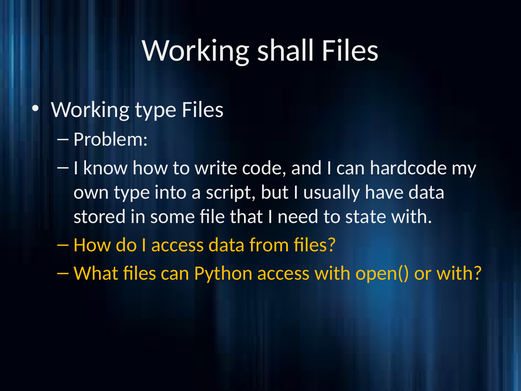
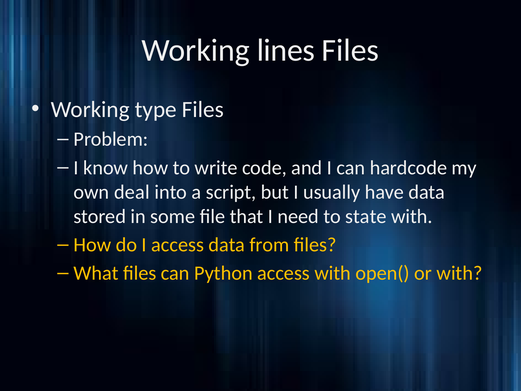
shall: shall -> lines (286, 50)
own type: type -> deal (132, 192)
